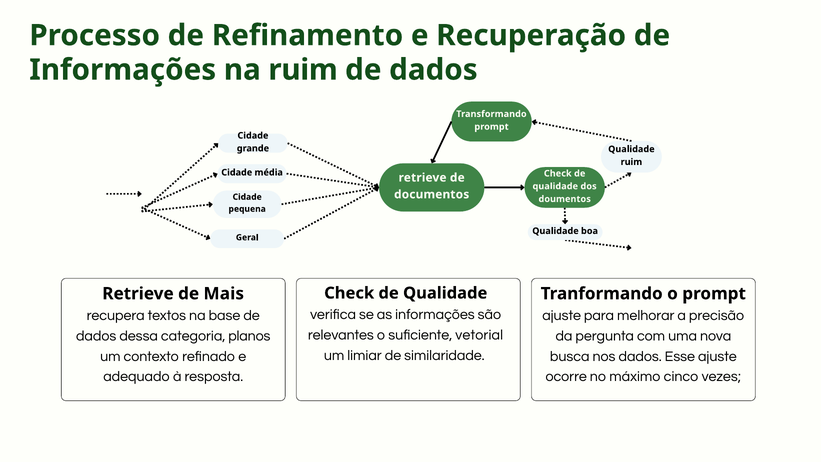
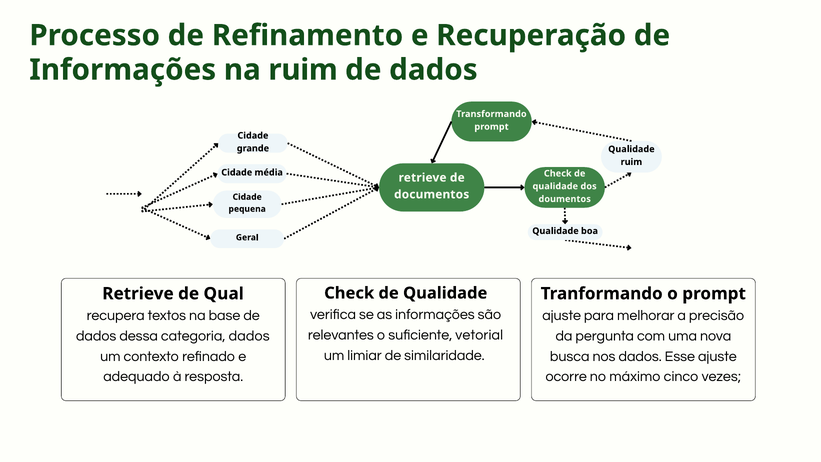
Mais: Mais -> Qual (224, 294)
categoria planos: planos -> dados (249, 336)
